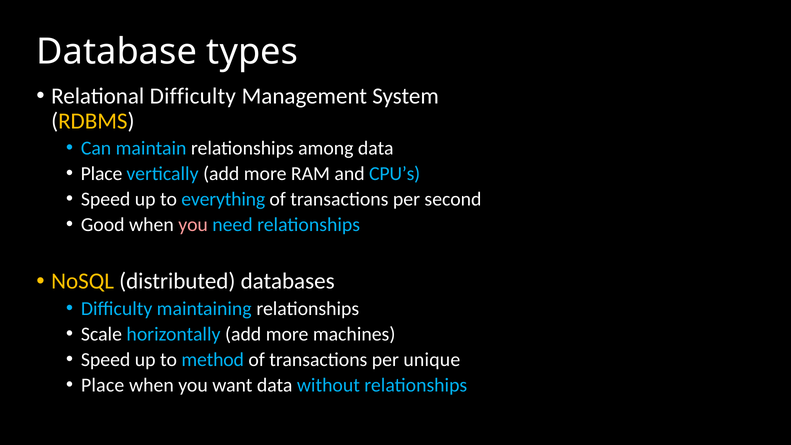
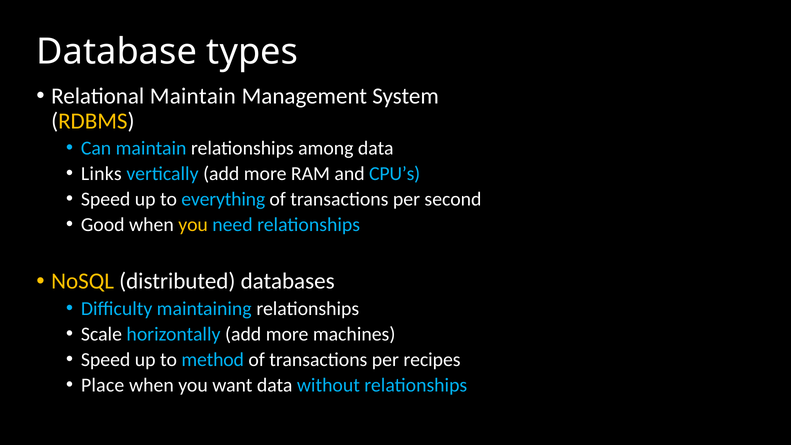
Relational Difficulty: Difficulty -> Maintain (193, 96)
Place: Place -> Links (101, 174)
you colour: pink -> yellow (193, 225)
unique: unique -> recipes (432, 359)
